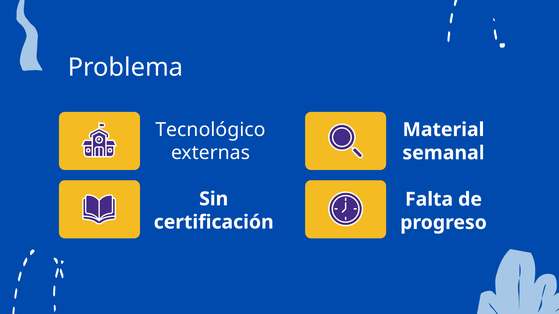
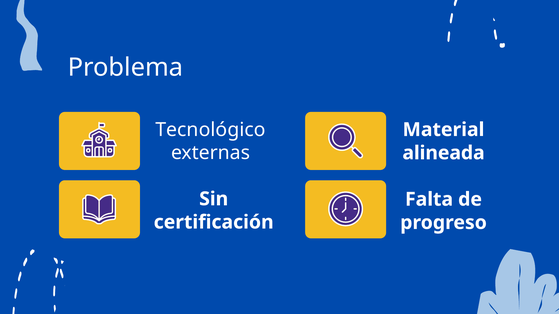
semanal: semanal -> alineada (444, 153)
